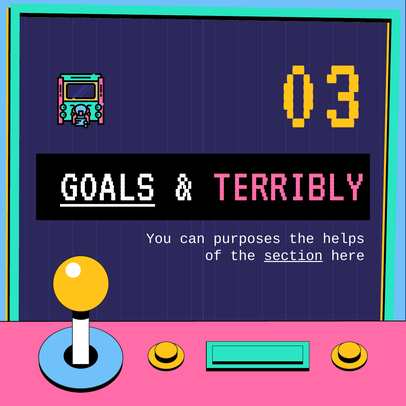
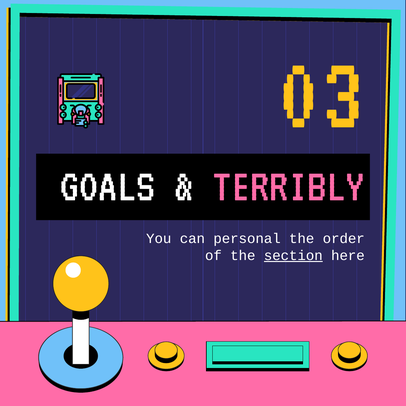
GOALS underline: present -> none (108, 185)
purposes: purposes -> personal (247, 239)
helps: helps -> order (344, 239)
